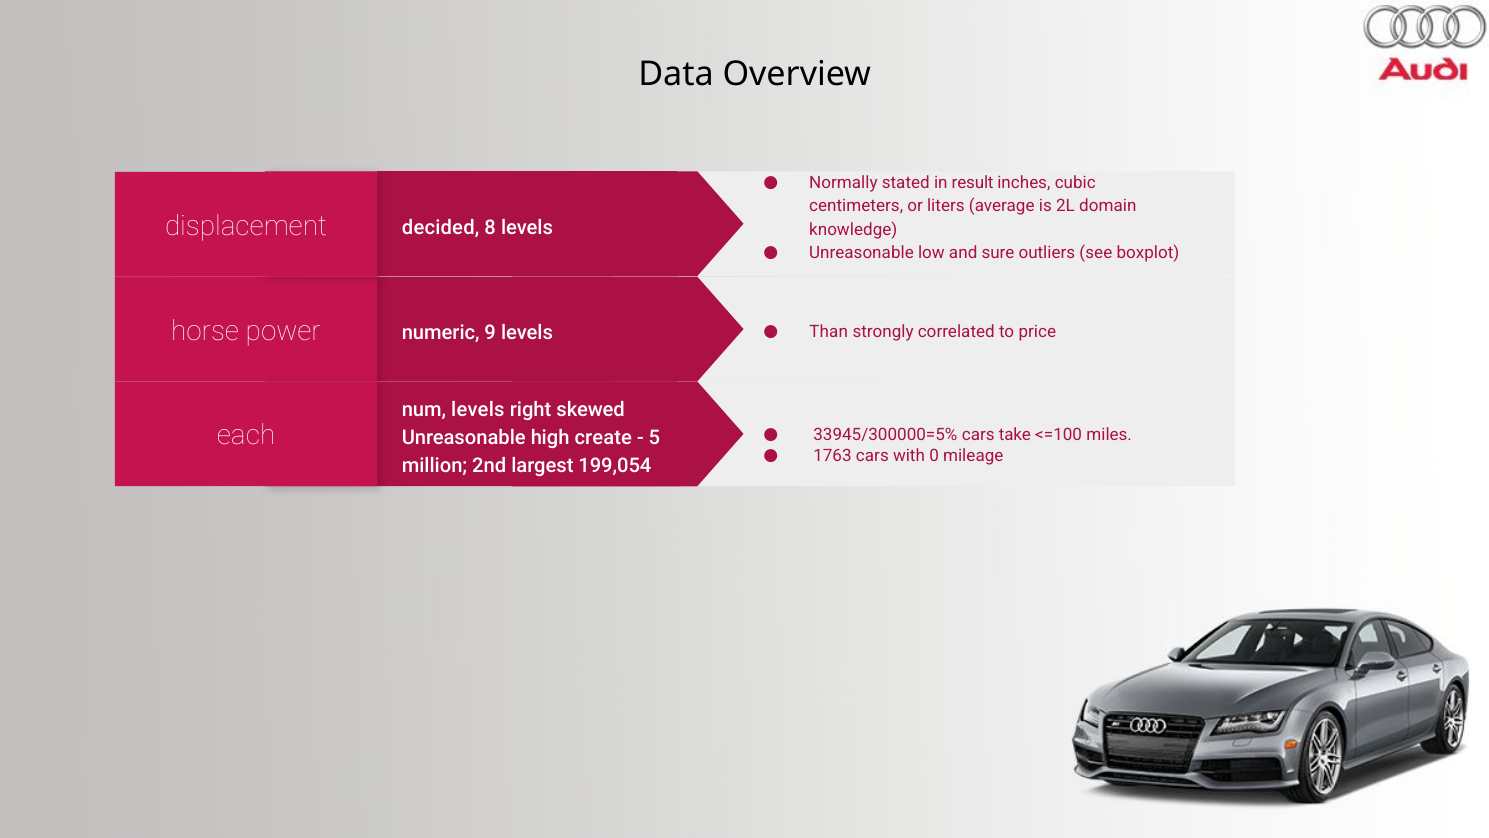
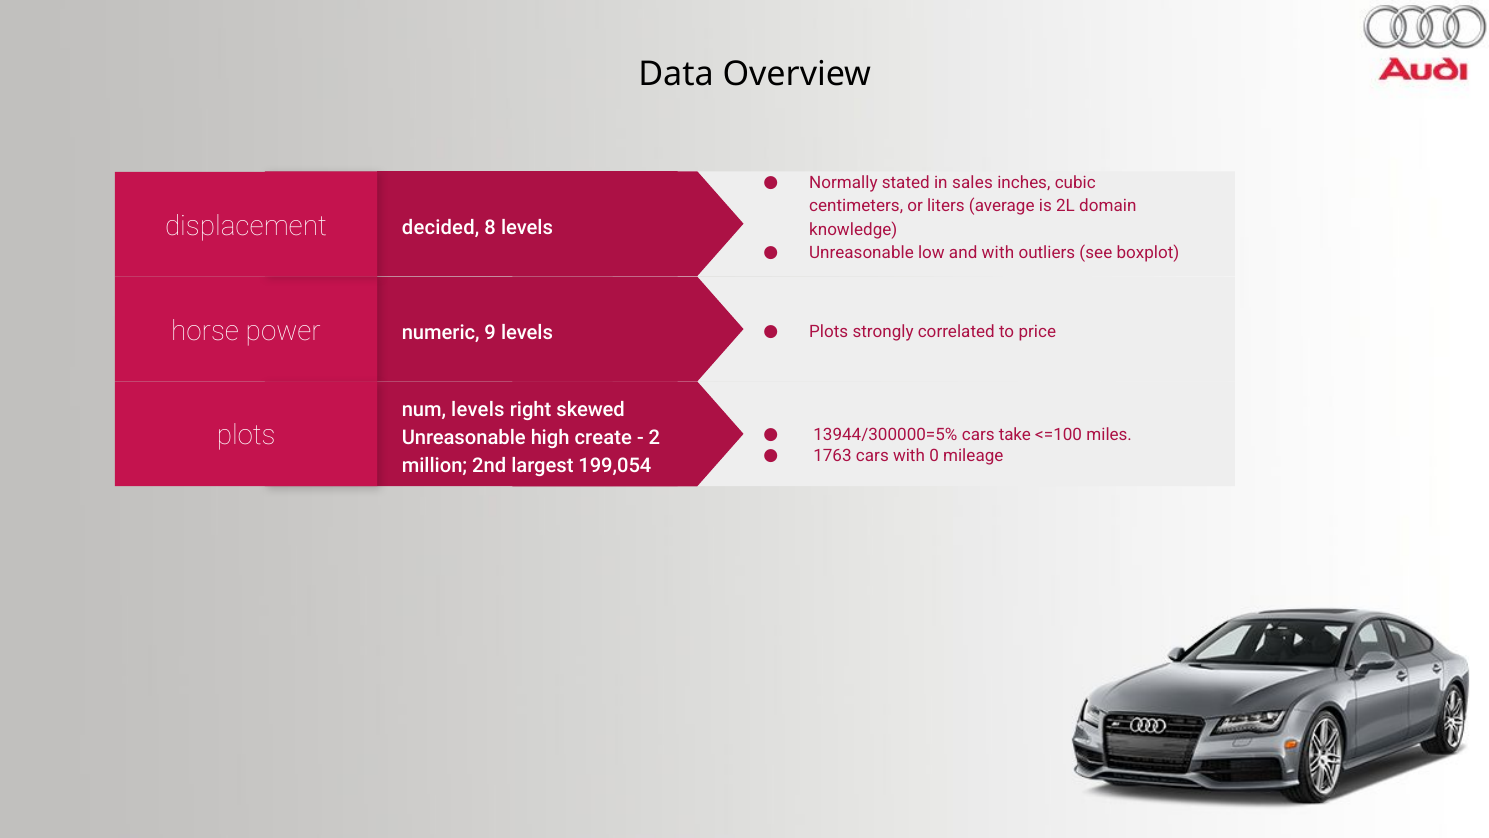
result: result -> sales (972, 183)
and sure: sure -> with (998, 253)
Than: Than -> Plots (829, 332)
each: each -> plots (246, 435)
33945/300000=5%: 33945/300000=5% -> 13944/300000=5% (885, 435)
5: 5 -> 2 (654, 437)
